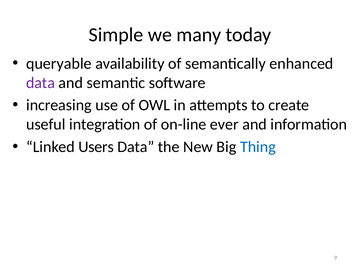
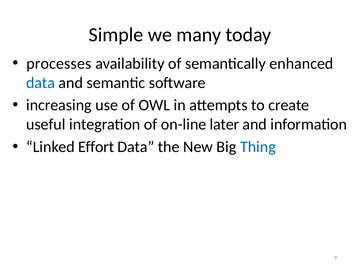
queryable: queryable -> processes (59, 64)
data colour: purple -> blue (41, 83)
ever: ever -> later (224, 124)
Users: Users -> Effort (96, 147)
